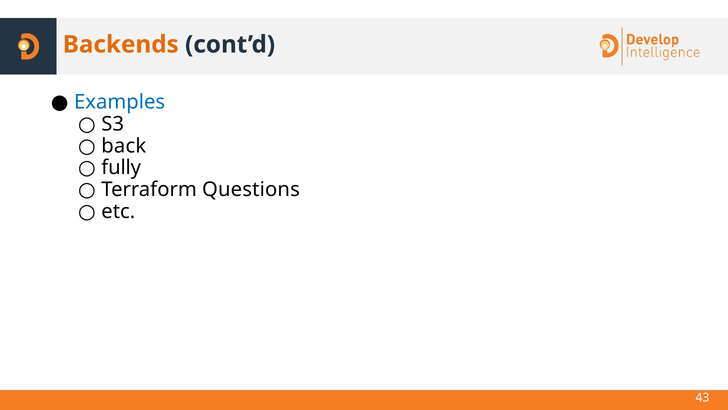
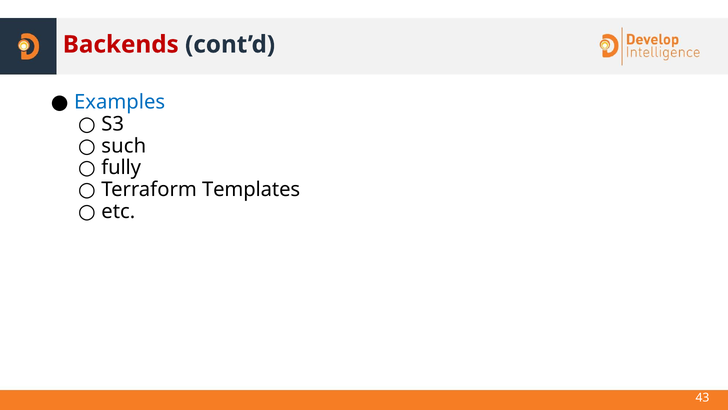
Backends colour: orange -> red (121, 44)
back: back -> such (124, 146)
Questions: Questions -> Templates (251, 189)
